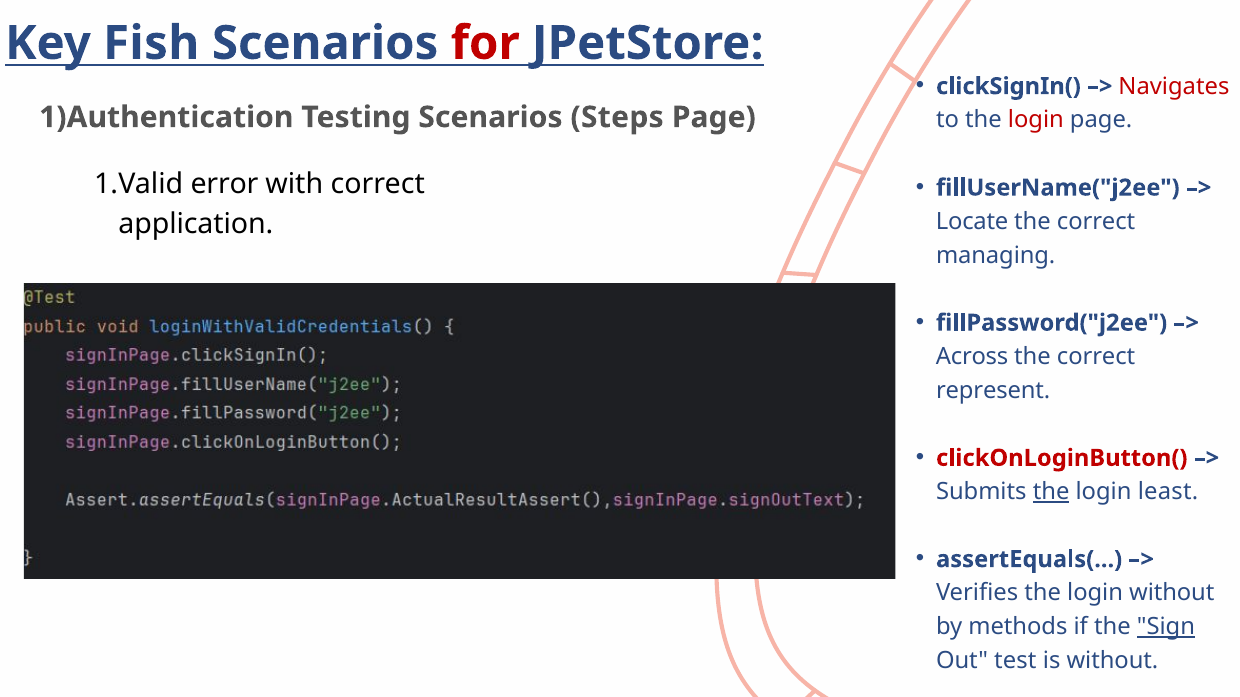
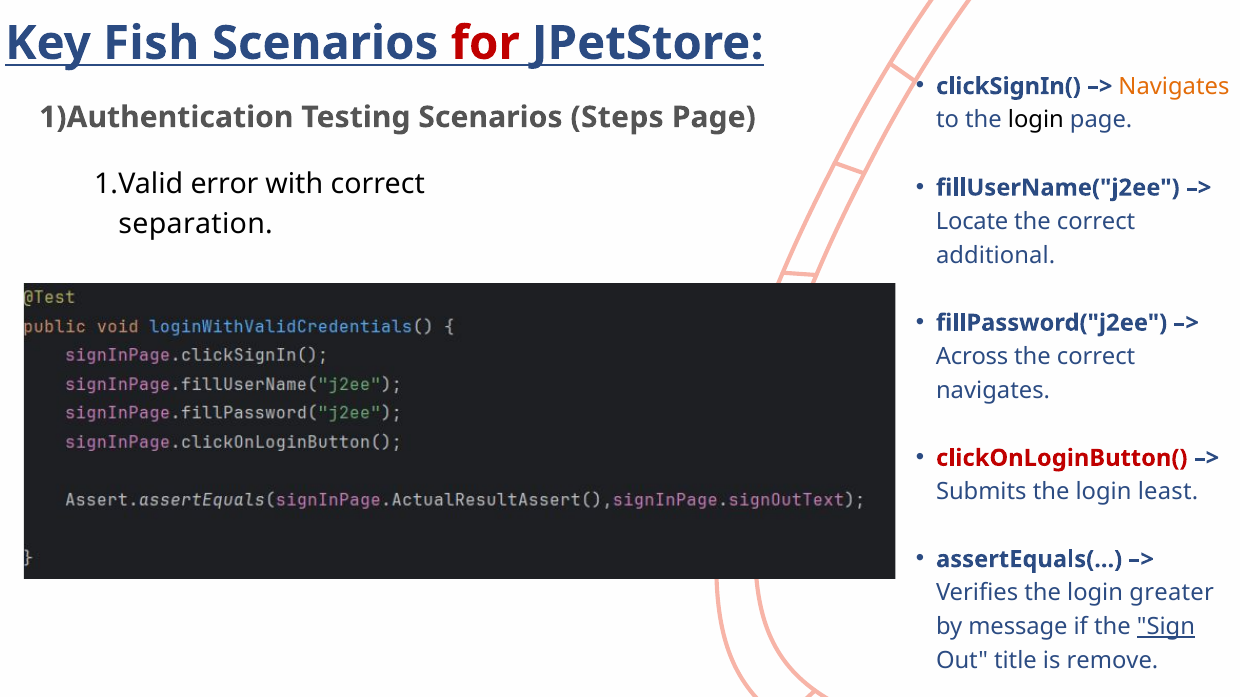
Navigates colour: red -> orange (1174, 86)
login colour: red -> black (1036, 120)
application: application -> separation (196, 224)
managing: managing -> additional (996, 255)
represent: represent -> navigates (993, 391)
the underline: present -> none (1051, 492)
login without: without -> greater (1172, 594)
methods: methods -> message (1018, 627)
test: test -> title (1015, 661)
is without: without -> remove (1112, 661)
